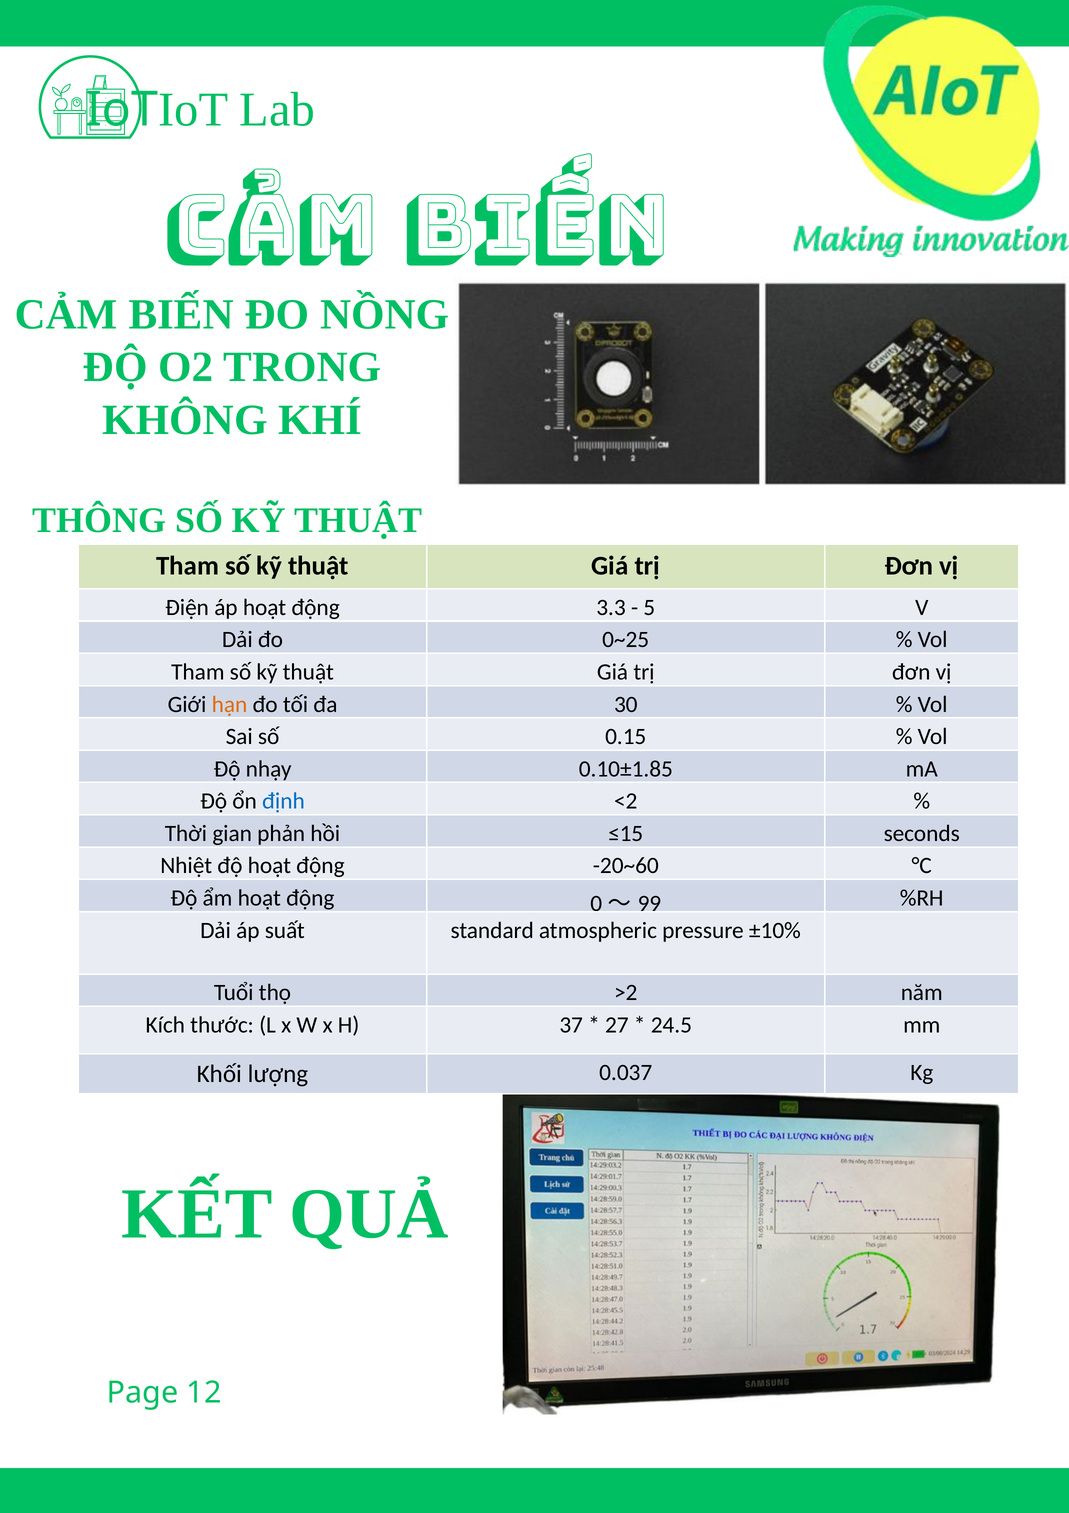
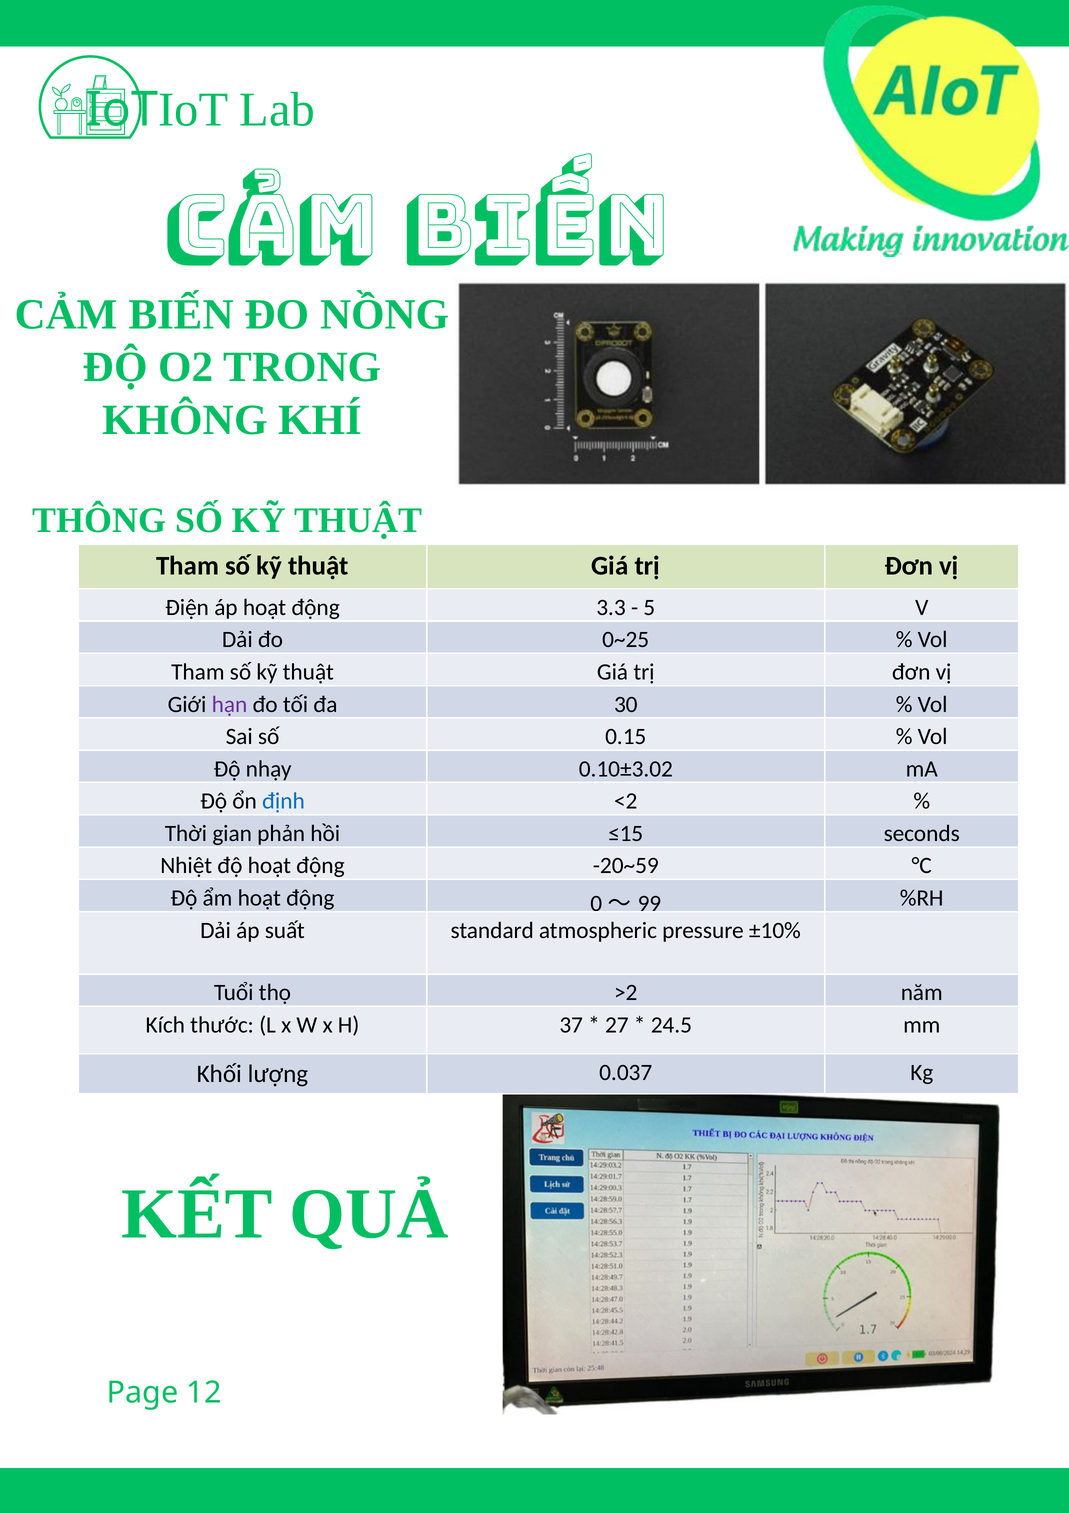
hạn colour: orange -> purple (230, 704)
0.10±1.85: 0.10±1.85 -> 0.10±3.02 (626, 769)
-20~60: -20~60 -> -20~59 (626, 866)
